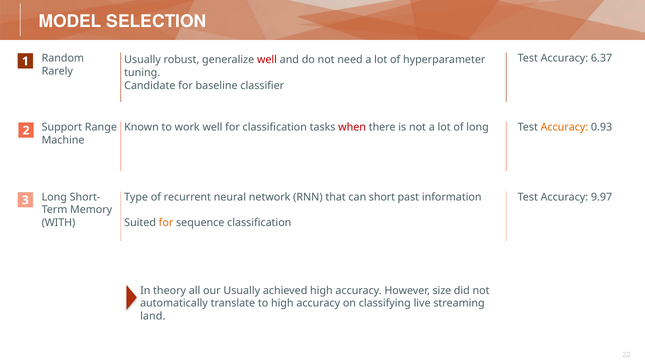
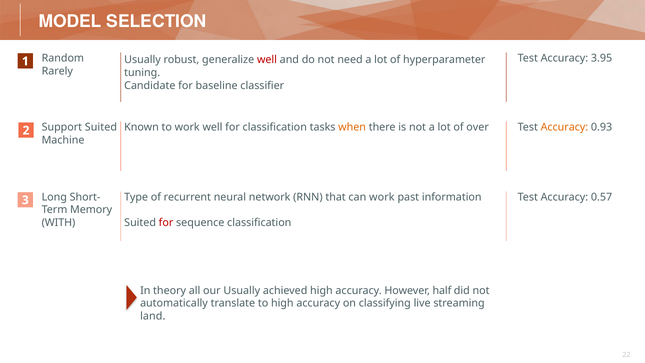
6.37: 6.37 -> 3.95 (602, 58)
when colour: red -> orange (352, 127)
of long: long -> over (478, 127)
Support Range: Range -> Suited (101, 127)
can short: short -> work (382, 197)
9.97: 9.97 -> 0.57 (602, 197)
for colour: orange -> red (166, 223)
size: size -> half (442, 290)
